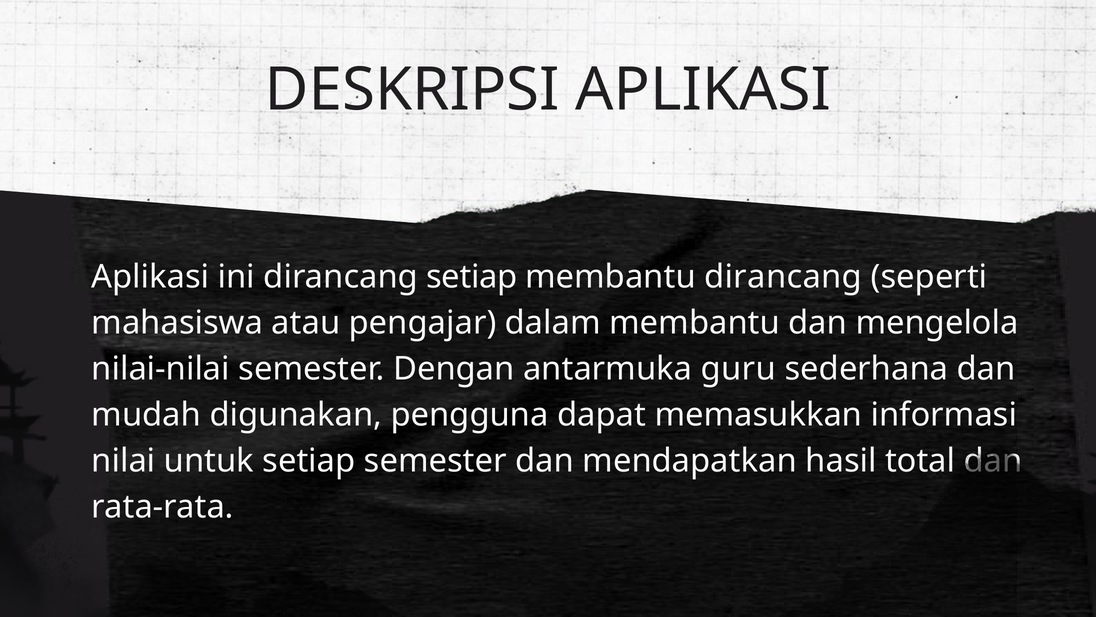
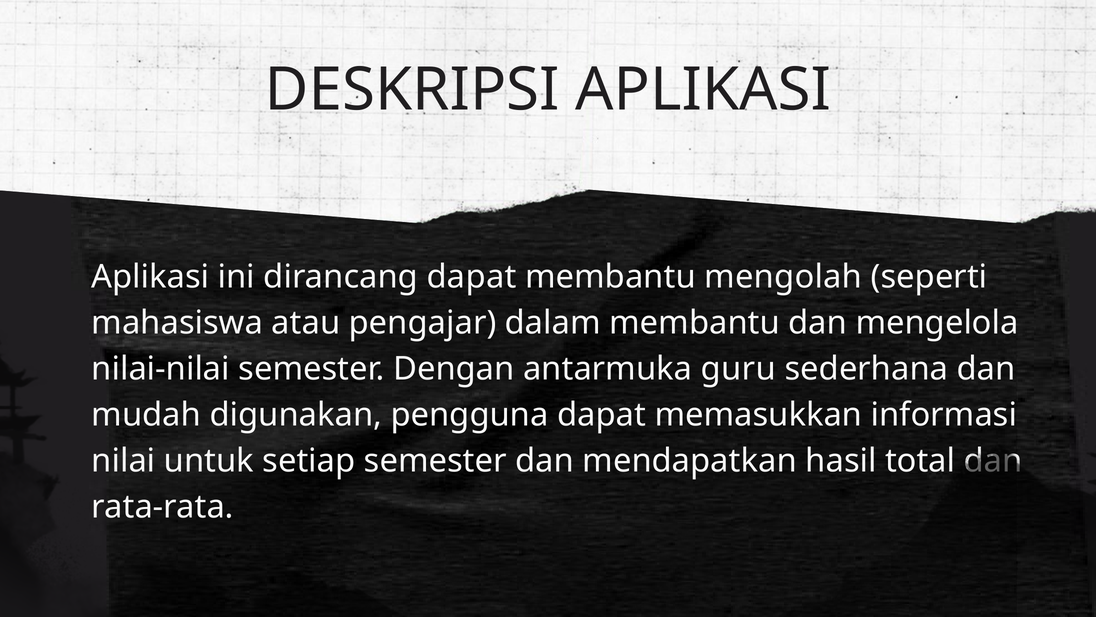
dirancang setiap: setiap -> dapat (472, 277)
membantu dirancang: dirancang -> mengolah (783, 277)
